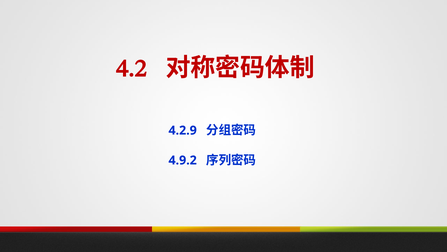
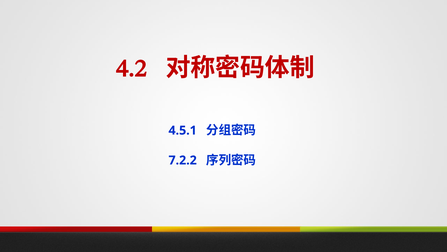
4.2.9: 4.2.9 -> 4.5.1 (183, 130)
4.9.2: 4.9.2 -> 7.2.2 (183, 160)
